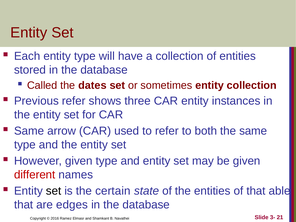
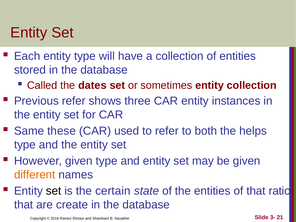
arrow: arrow -> these (62, 131)
the same: same -> helps (253, 131)
different colour: red -> orange (35, 175)
able: able -> ratio (280, 191)
edges: edges -> create (72, 205)
